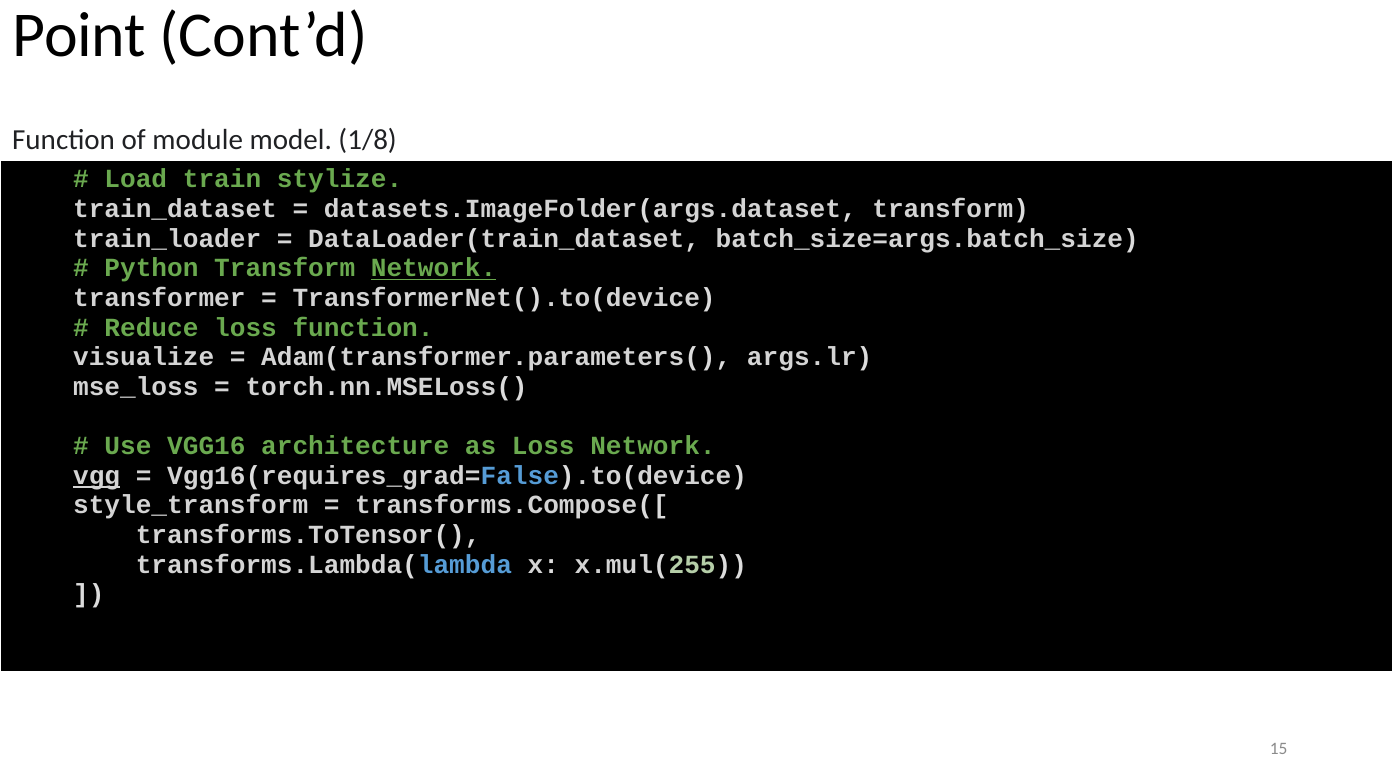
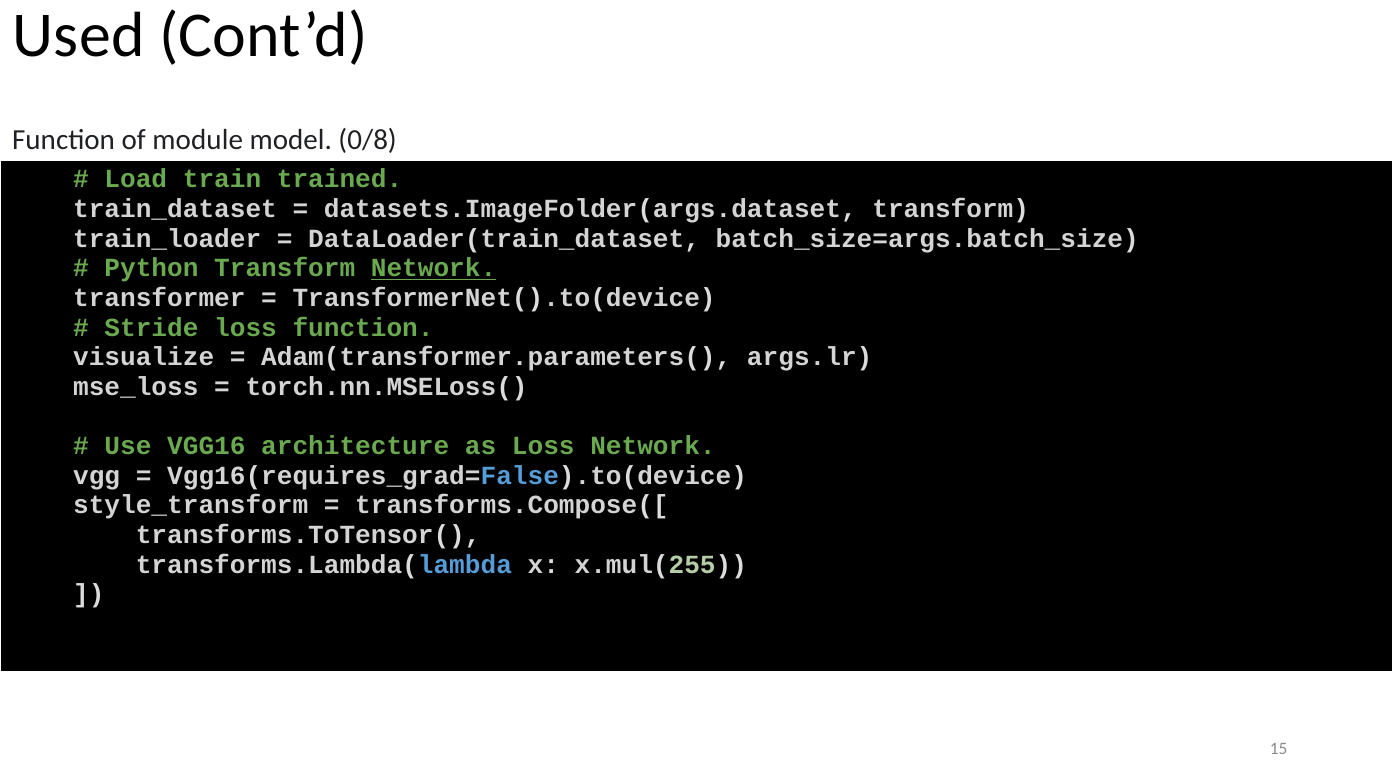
Point: Point -> Used (79, 36)
1/8: 1/8 -> 0/8 (368, 140)
stylize: stylize -> trained (340, 179)
Reduce: Reduce -> Stride (151, 327)
vgg underline: present -> none (97, 475)
